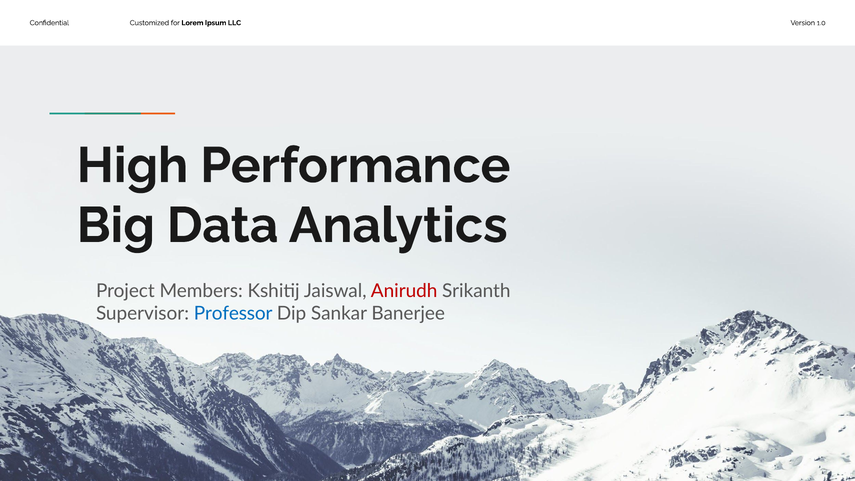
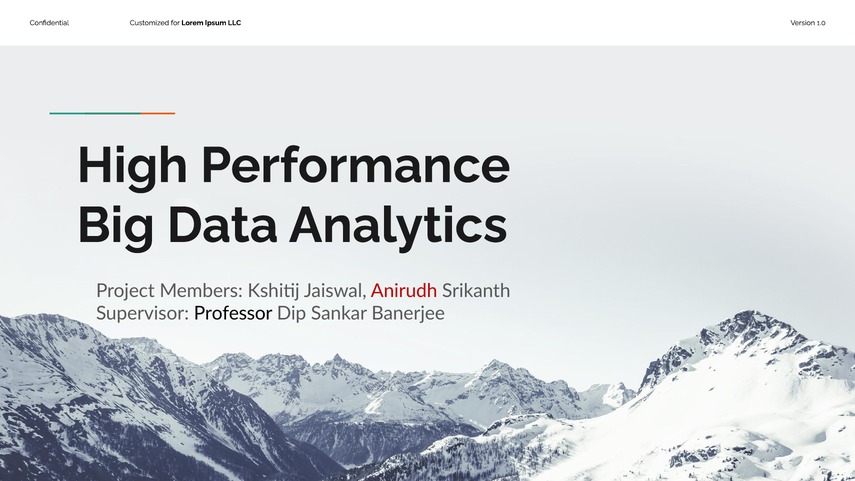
Professor colour: blue -> black (233, 314)
